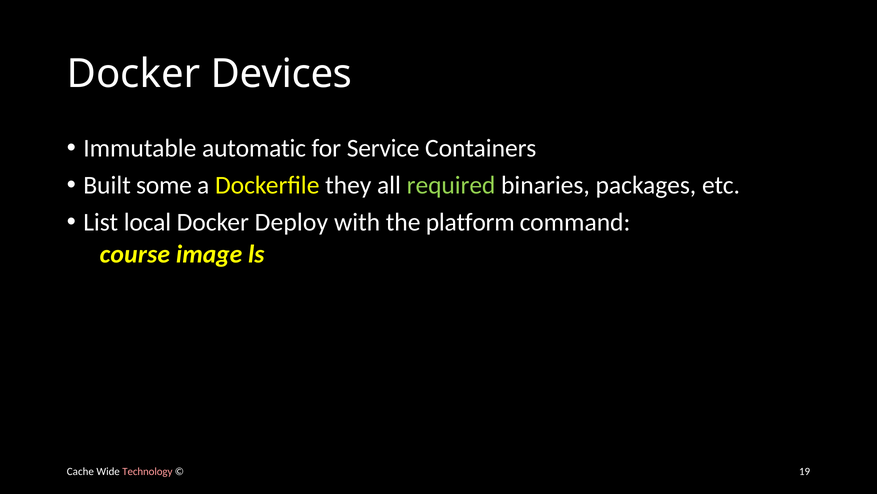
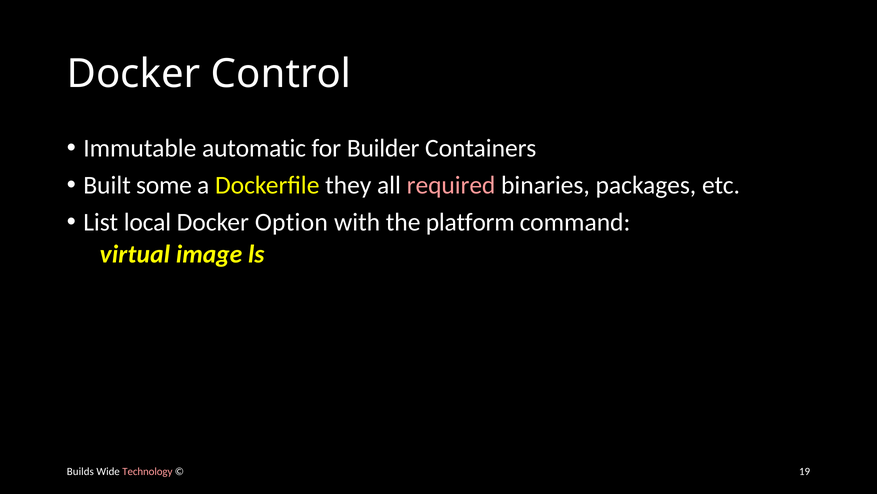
Devices: Devices -> Control (281, 74)
Service: Service -> Builder (383, 148)
required colour: light green -> pink (451, 185)
Deploy: Deploy -> Option (291, 222)
course: course -> virtual (135, 254)
Cache: Cache -> Builds (80, 471)
